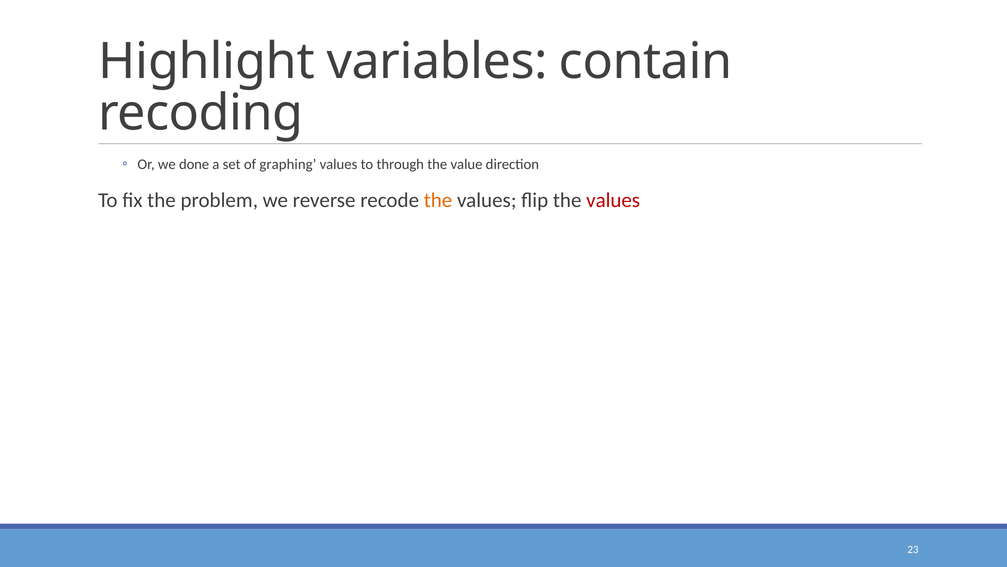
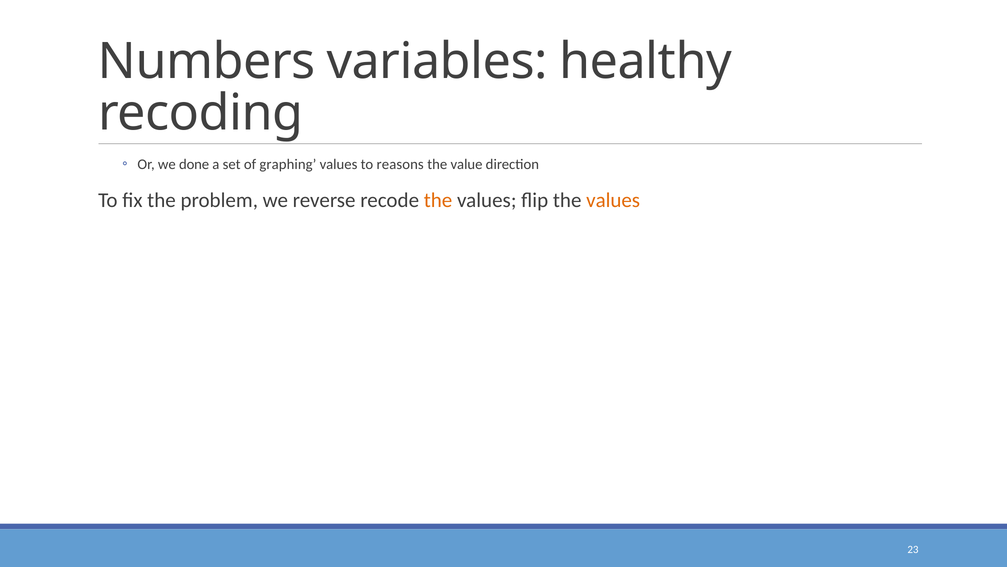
Highlight: Highlight -> Numbers (207, 61)
contain: contain -> healthy (646, 61)
through: through -> reasons (400, 164)
values colour: red -> orange (613, 200)
